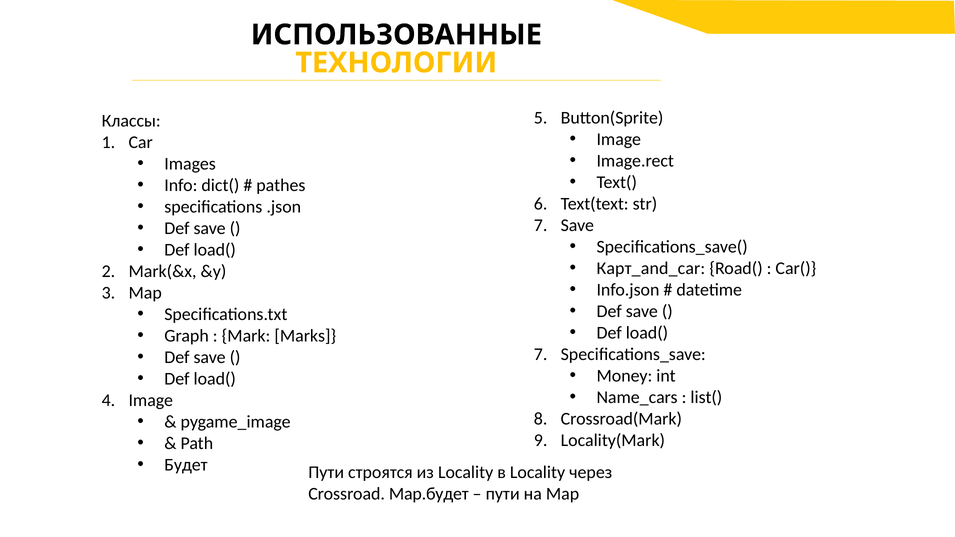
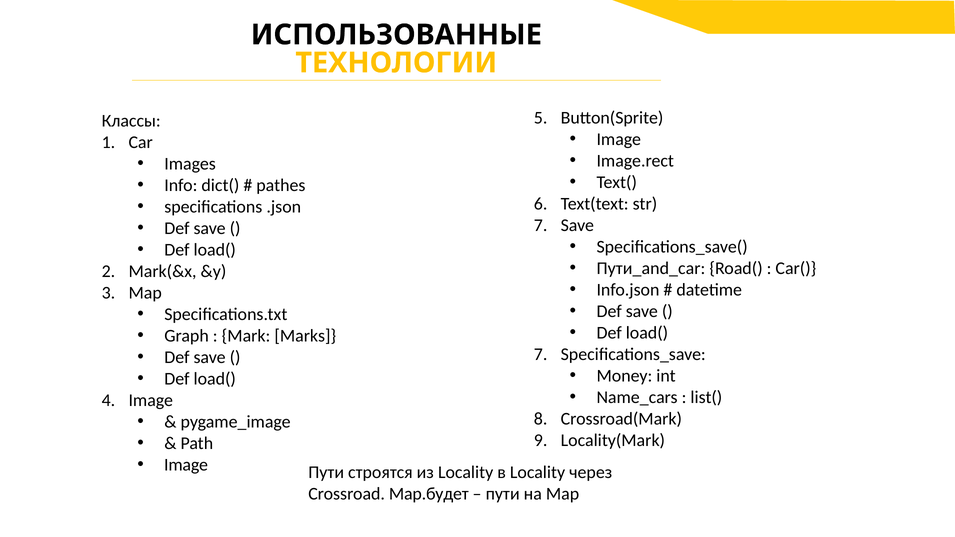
Карт_and_car: Карт_and_car -> Пути_and_car (651, 268)
Будет: Будет -> Image (186, 465)
